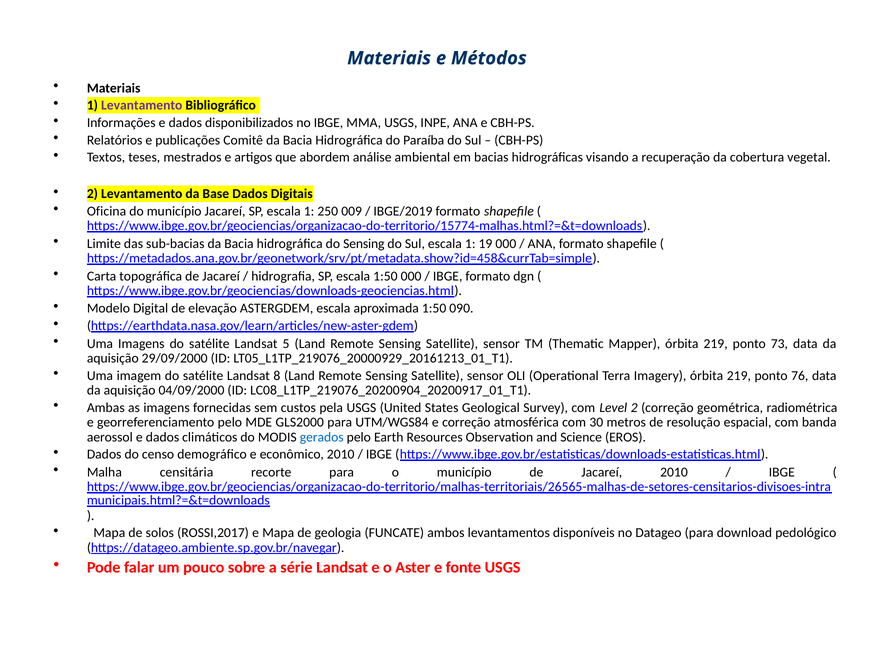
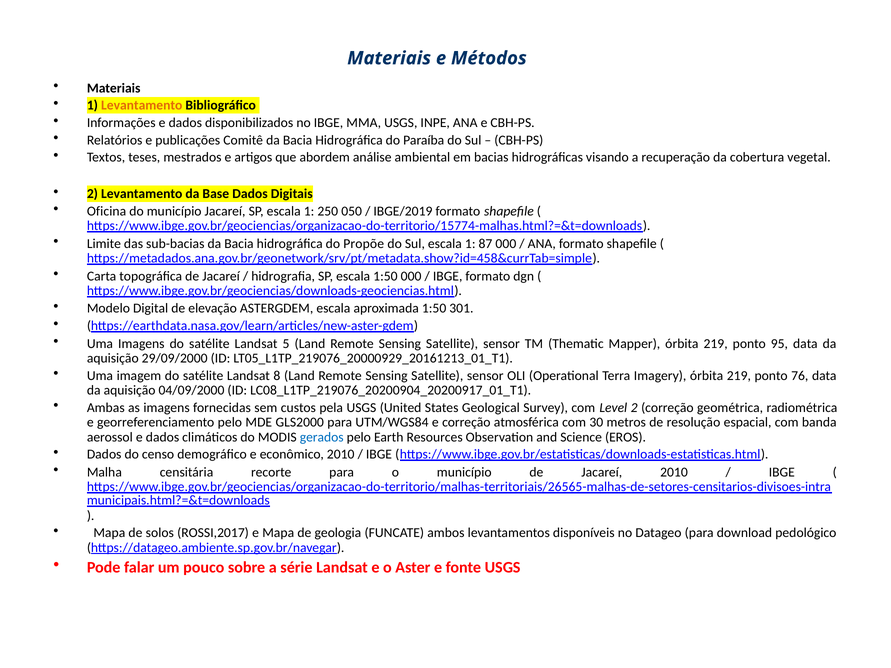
Levantamento colour: purple -> orange (142, 105)
009: 009 -> 050 (352, 211)
do Sensing: Sensing -> Propõe (364, 244)
19: 19 -> 87 (485, 244)
090: 090 -> 301 (461, 309)
73: 73 -> 95 (779, 344)
